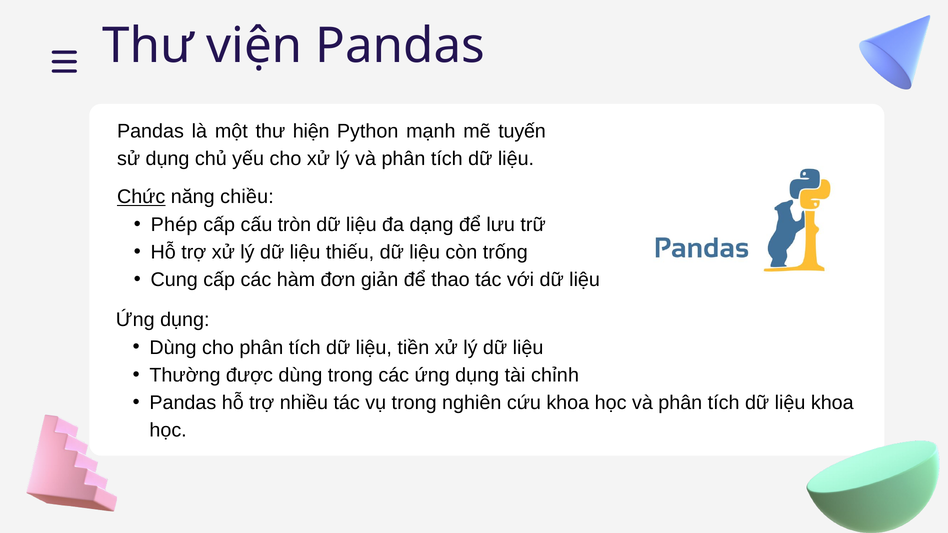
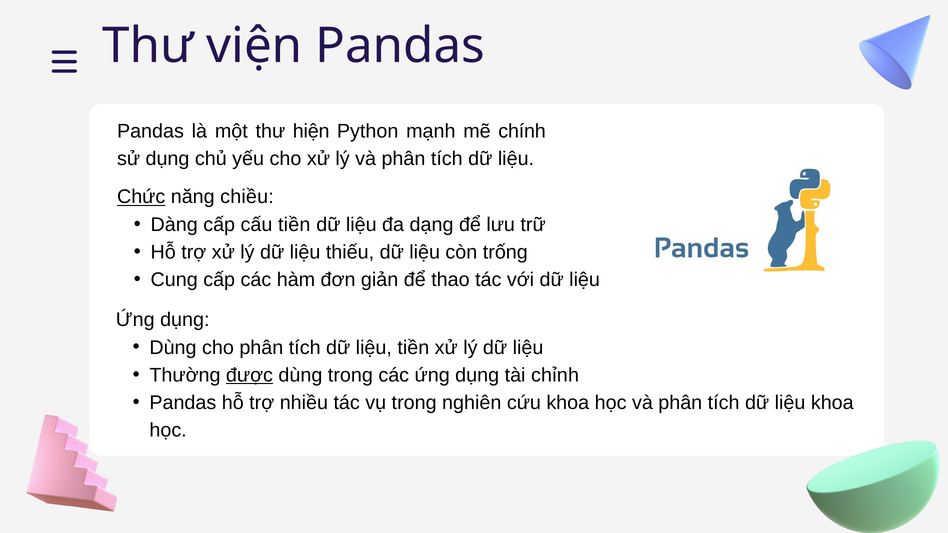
tuyến: tuyến -> chính (522, 131)
Phép: Phép -> Dàng (174, 225)
cấu tròn: tròn -> tiền (294, 225)
được underline: none -> present (249, 375)
